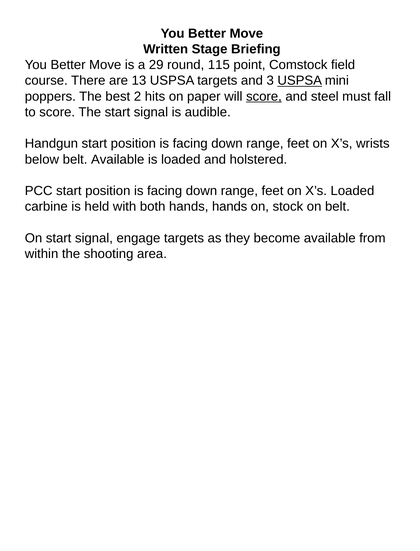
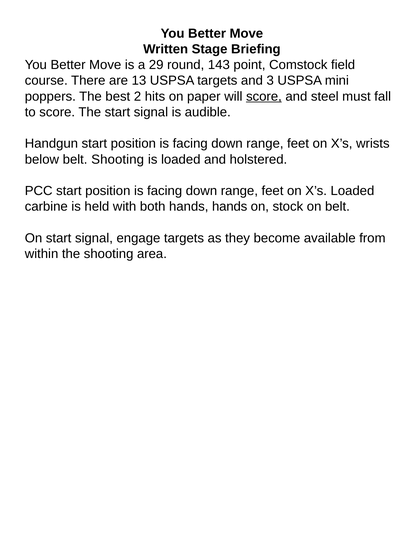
115: 115 -> 143 (219, 65)
USPSA underline: present -> none (300, 81)
belt Available: Available -> Shooting (118, 159)
